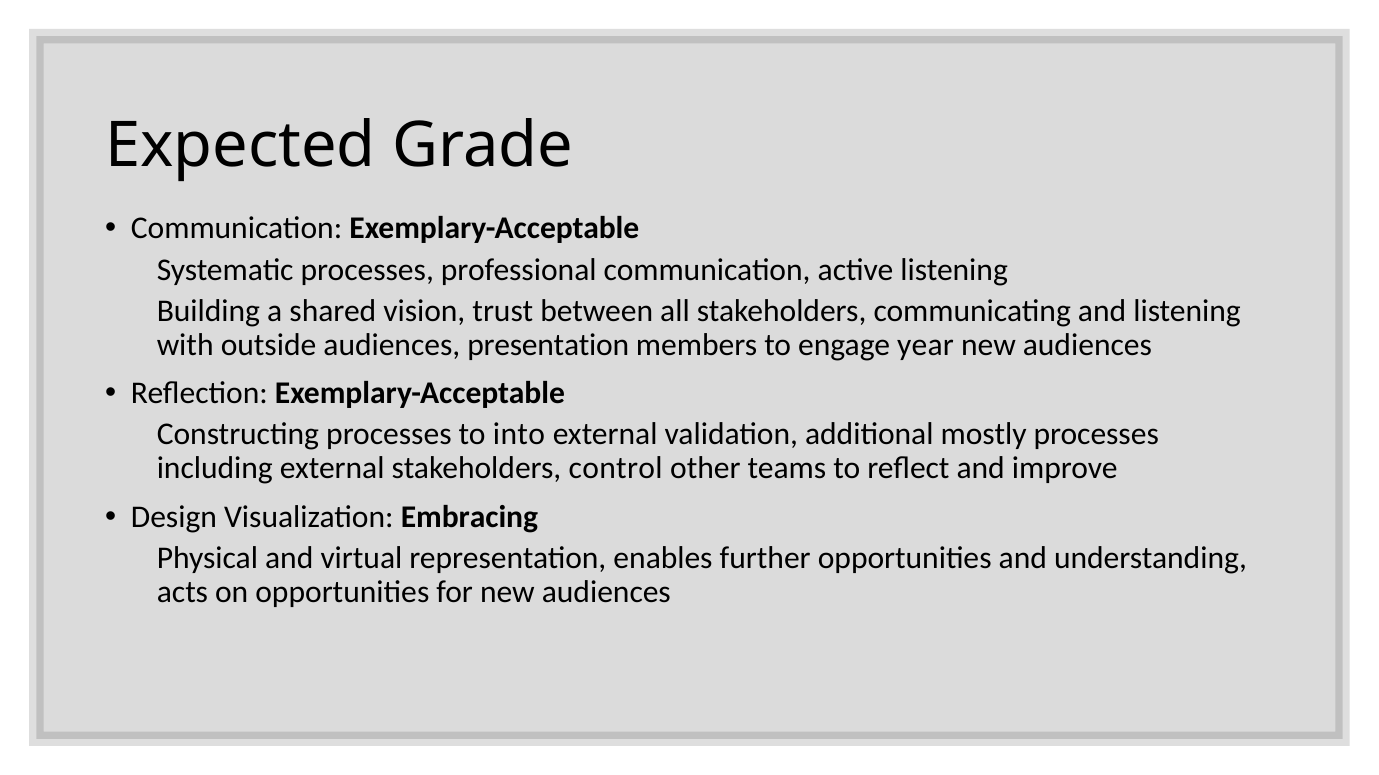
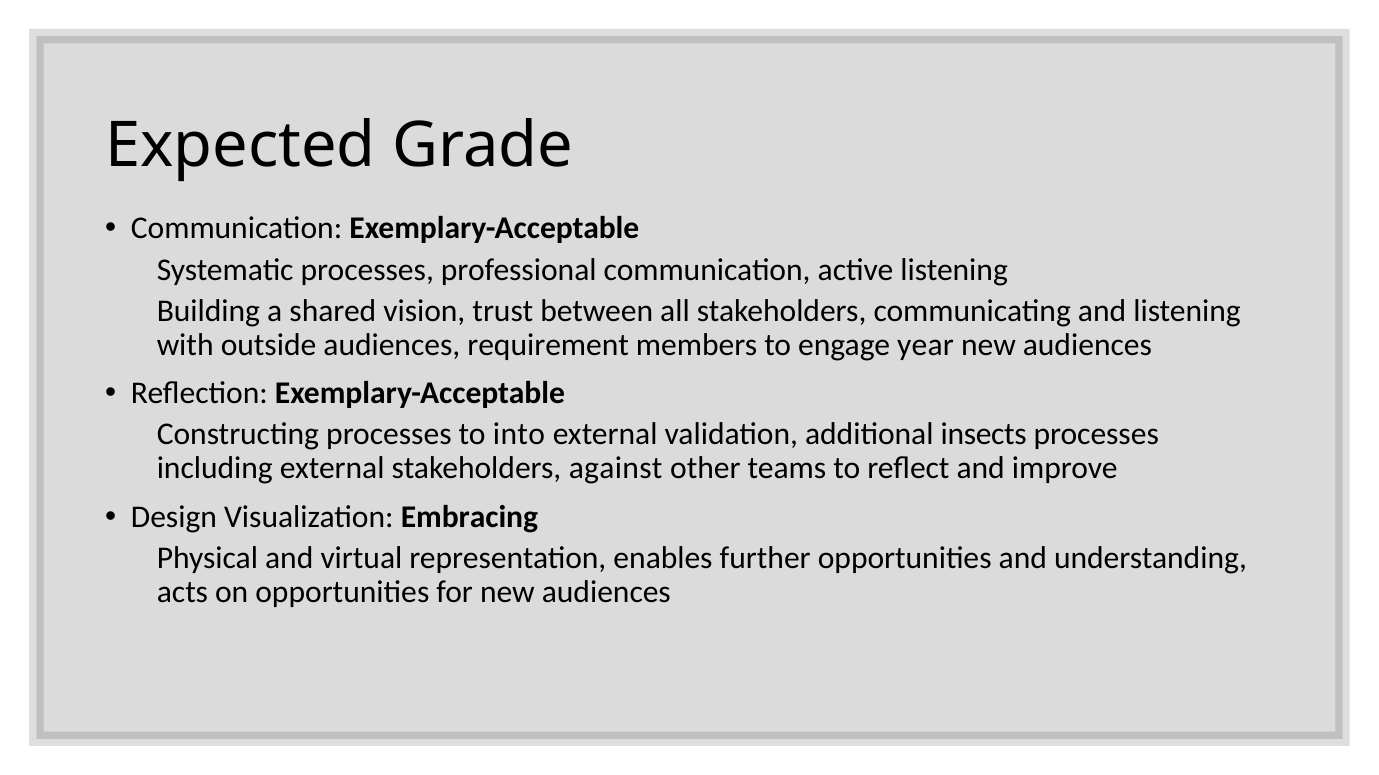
presentation: presentation -> requirement (548, 345)
mostly: mostly -> insects (984, 435)
control: control -> against (616, 469)
